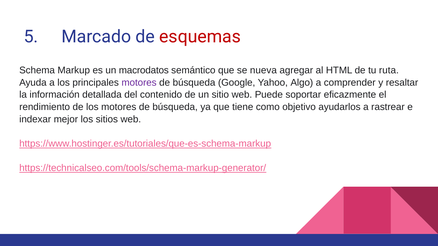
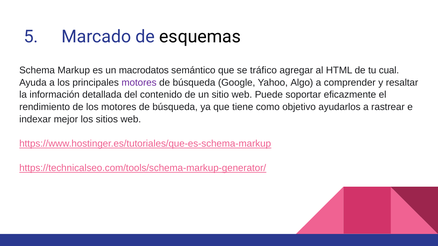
esquemas colour: red -> black (200, 37)
nueva: nueva -> tráfico (263, 70)
ruta: ruta -> cual (389, 70)
